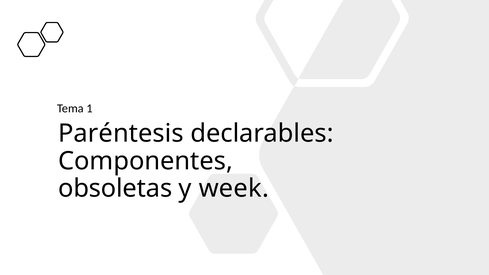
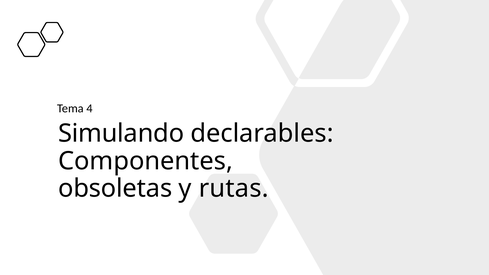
1: 1 -> 4 (89, 109)
Paréntesis: Paréntesis -> Simulando (121, 134)
week: week -> rutas (234, 189)
